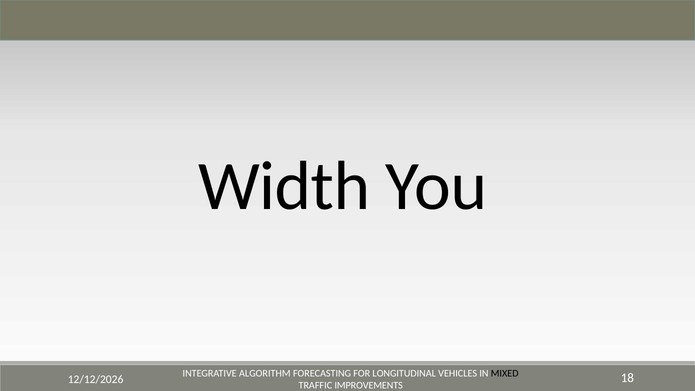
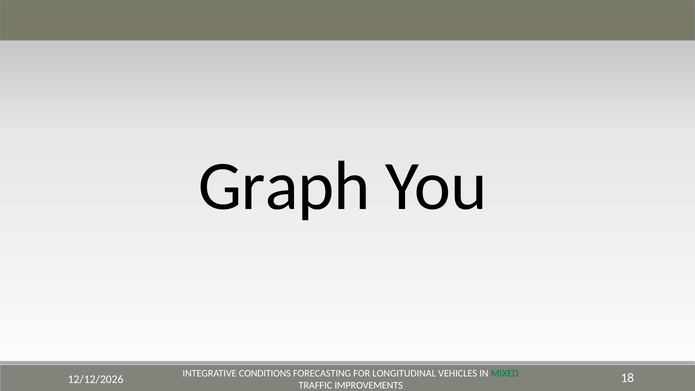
Width: Width -> Graph (284, 186)
ALGORITHM: ALGORITHM -> CONDITIONS (265, 373)
MIXED colour: black -> green (505, 373)
